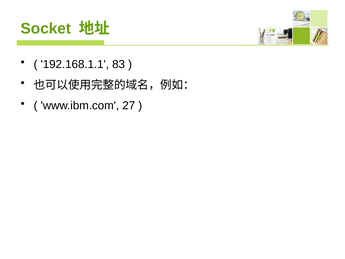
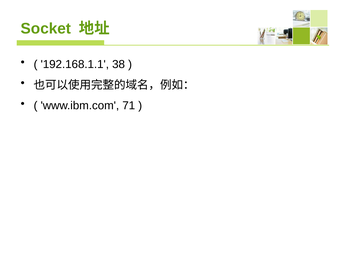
83: 83 -> 38 (119, 64)
27: 27 -> 71 (129, 106)
